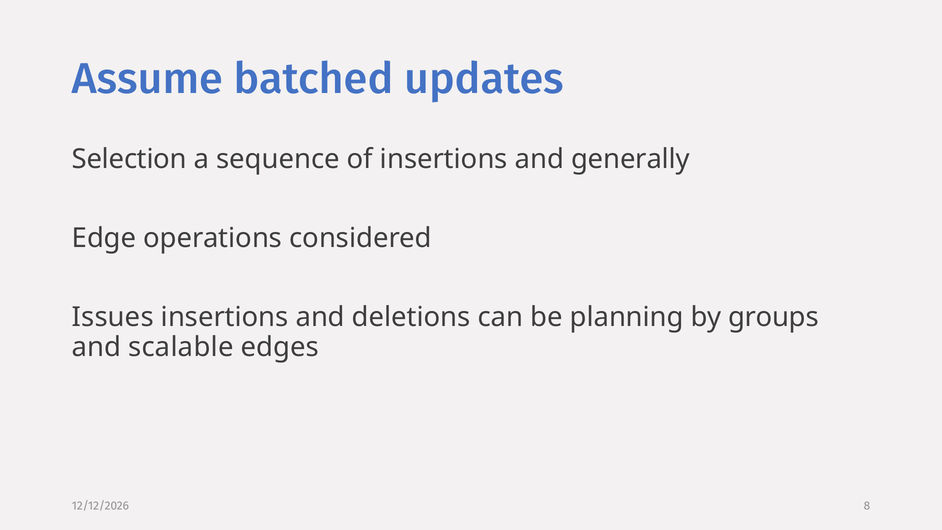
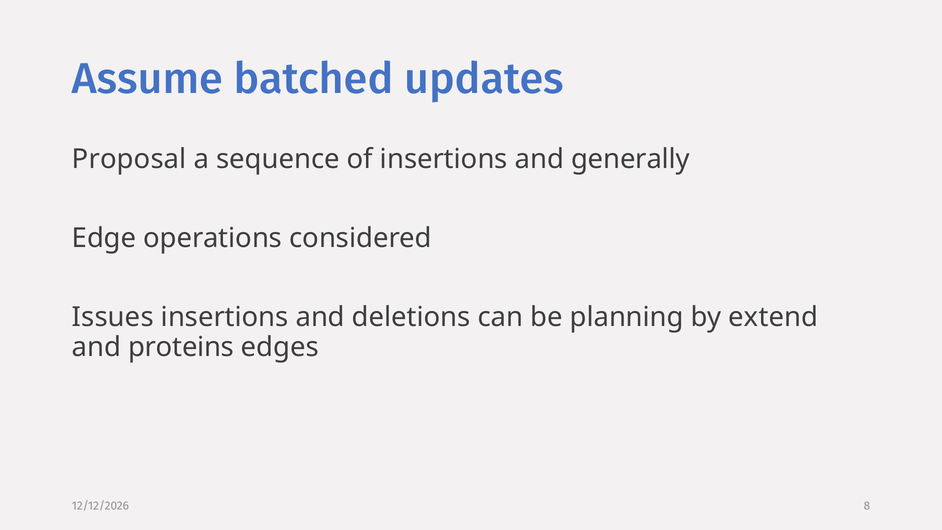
Selection: Selection -> Proposal (129, 159)
groups: groups -> extend (773, 317)
scalable: scalable -> proteins (181, 347)
